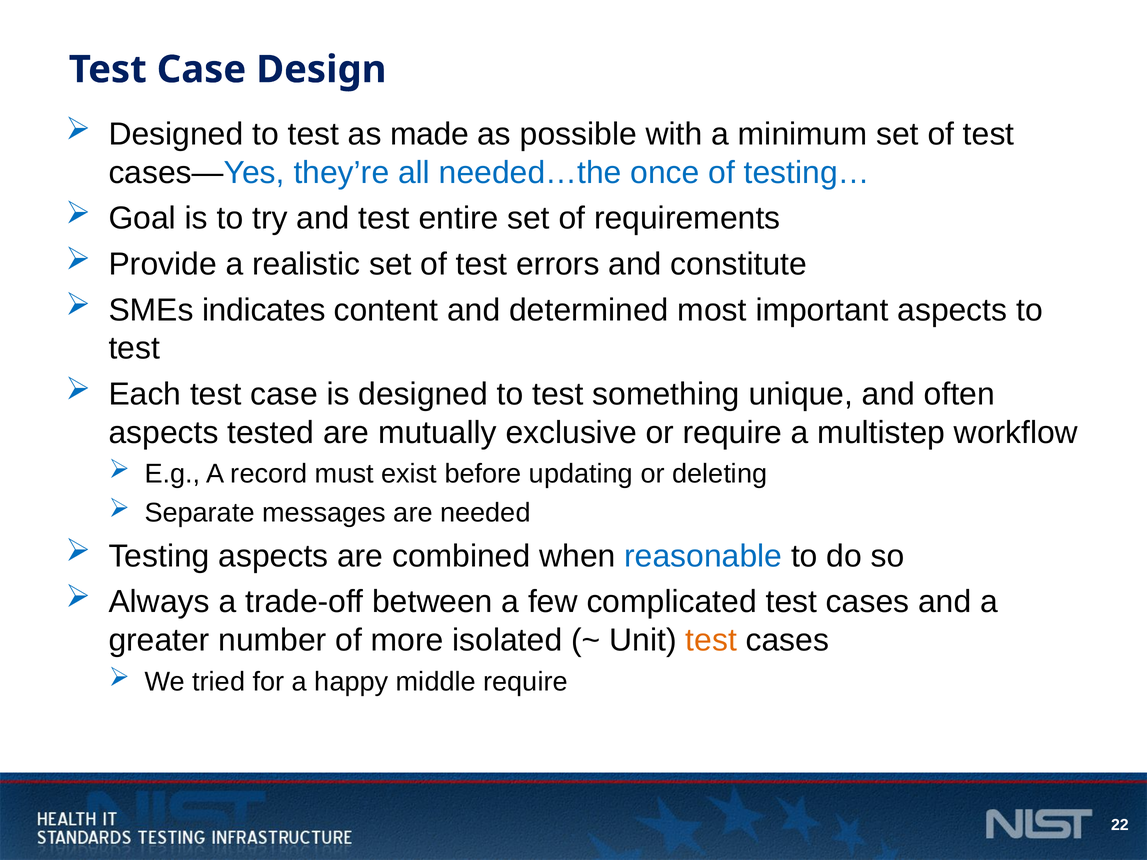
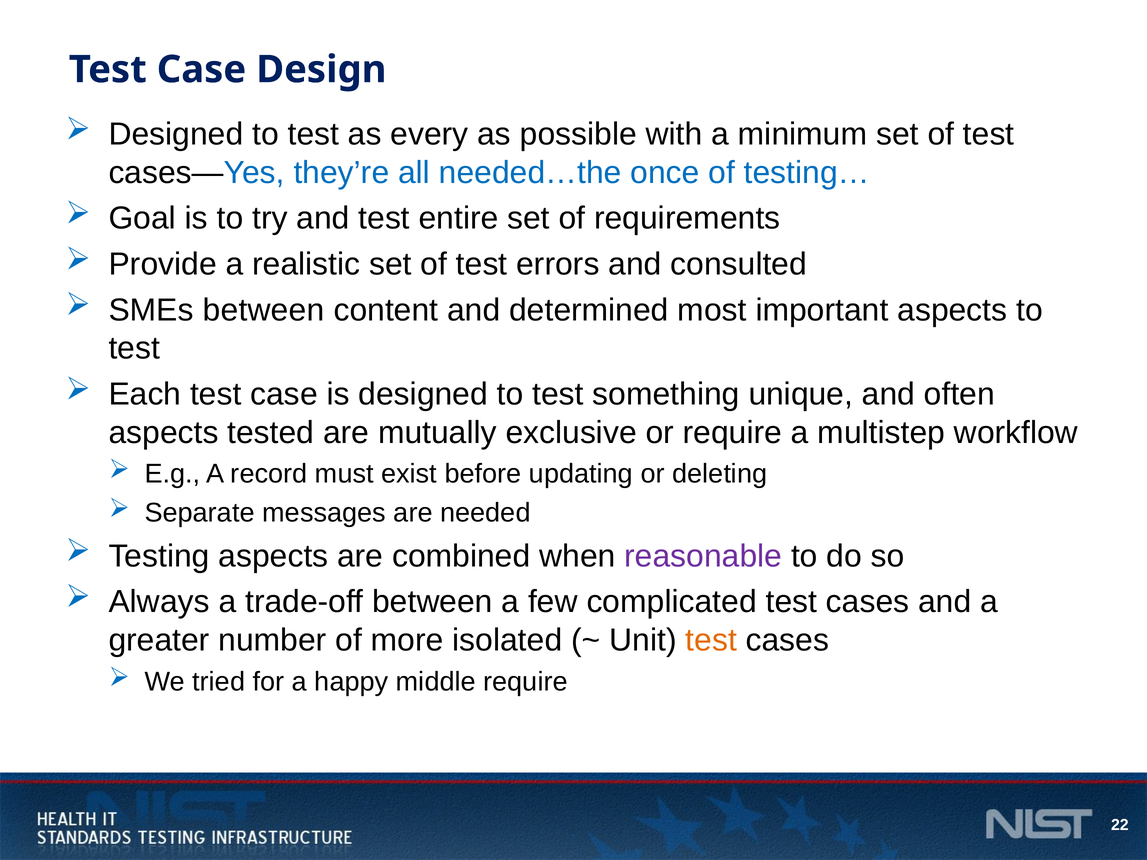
made: made -> every (429, 134)
constitute: constitute -> consulted (739, 264)
SMEs indicates: indicates -> between (264, 310)
reasonable colour: blue -> purple (703, 556)
